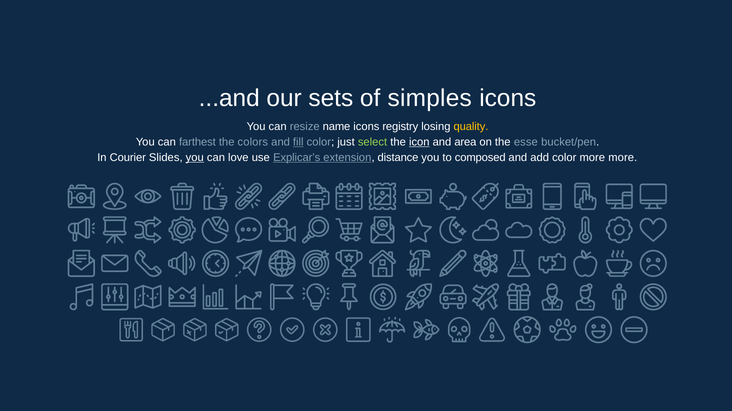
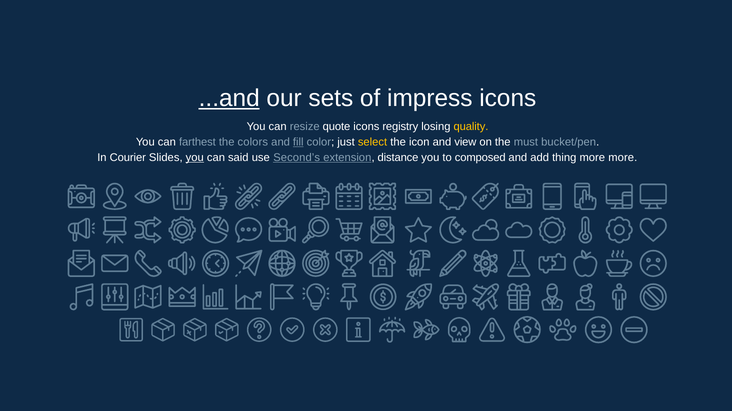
...and underline: none -> present (229, 98)
simples: simples -> impress (430, 98)
name: name -> quote (337, 127)
select colour: light green -> yellow (373, 142)
icon underline: present -> none (419, 142)
area: area -> view (465, 142)
esse: esse -> must (526, 142)
love: love -> said (238, 158)
Explicar’s: Explicar’s -> Second’s (297, 158)
add color: color -> thing (564, 158)
